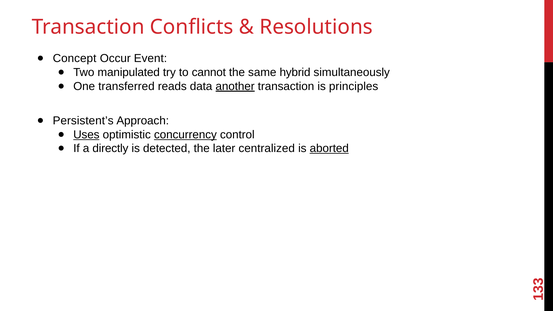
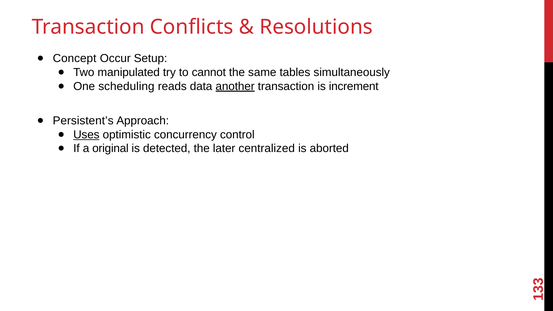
Event: Event -> Setup (151, 59)
hybrid: hybrid -> tables (295, 72)
transferred: transferred -> scheduling (126, 86)
principles: principles -> increment (354, 86)
concurrency underline: present -> none (185, 135)
directly: directly -> original (110, 149)
aborted underline: present -> none (329, 149)
